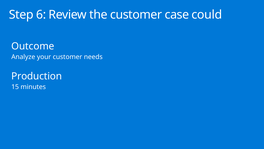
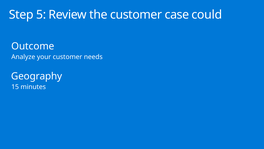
6: 6 -> 5 (41, 15)
Production: Production -> Geography (37, 76)
